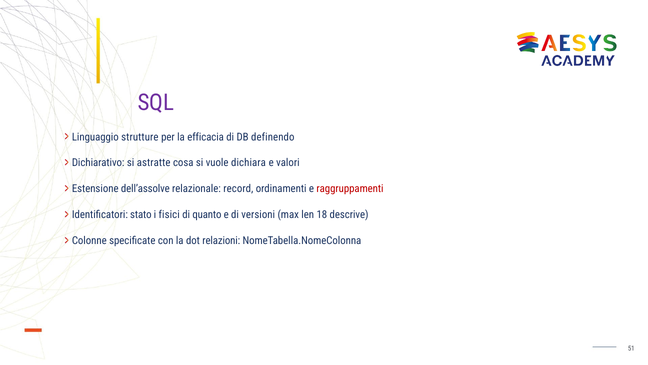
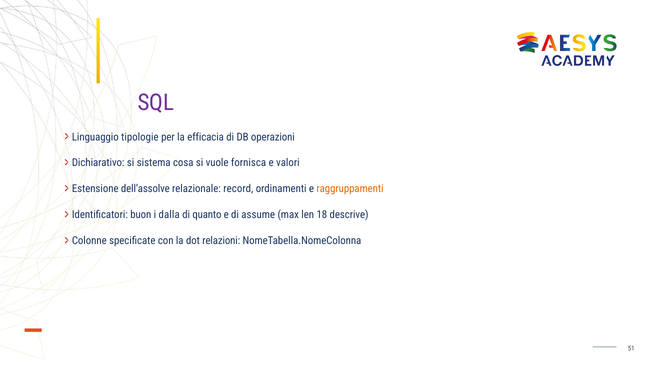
strutture: strutture -> tipologie (140, 137)
definendo: definendo -> operazioni (273, 137)
astratte: astratte -> sistema (154, 163)
dichiara: dichiara -> fornisca (249, 163)
raggruppamenti colour: red -> orange (350, 189)
stato: stato -> buon (141, 214)
fisici: fisici -> dalla (169, 214)
versioni: versioni -> assume (258, 214)
